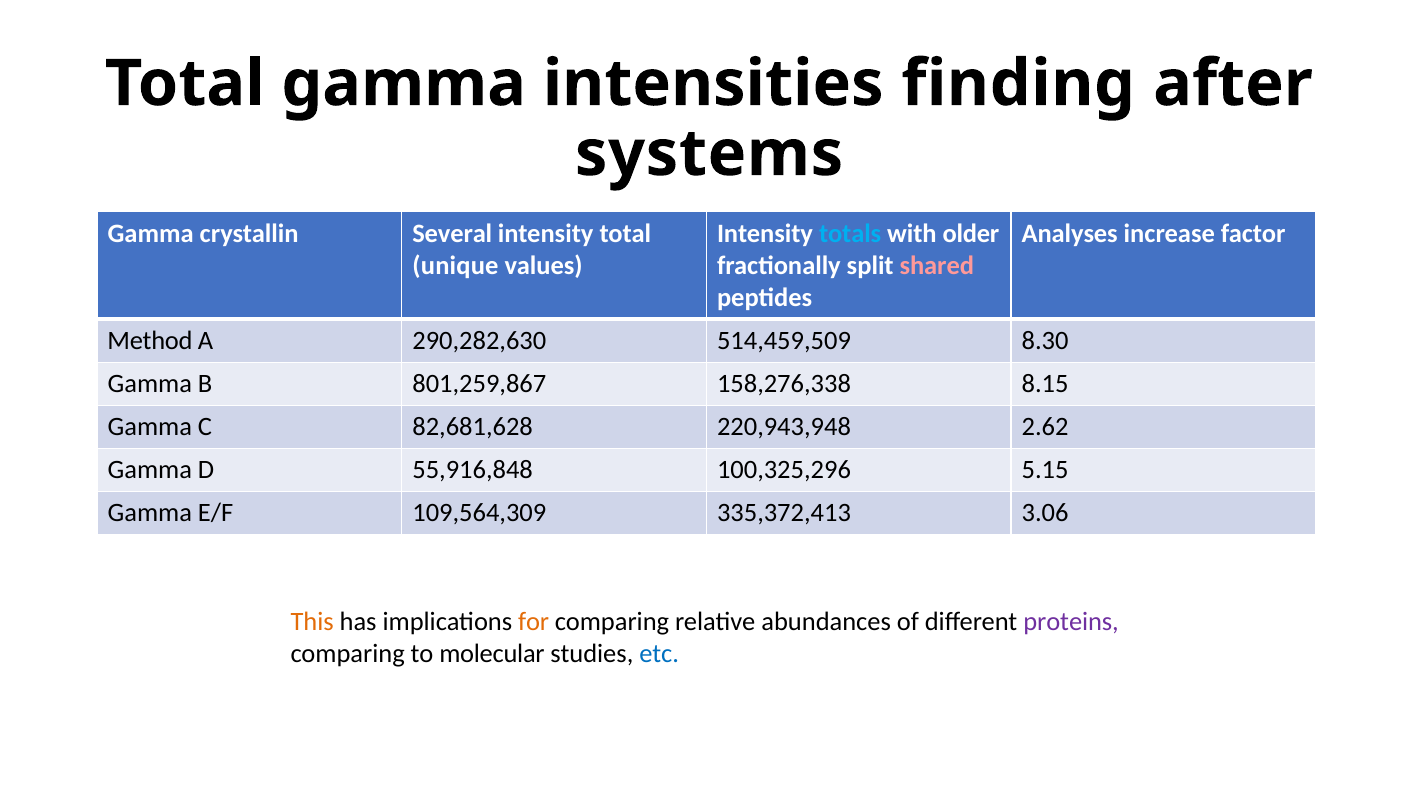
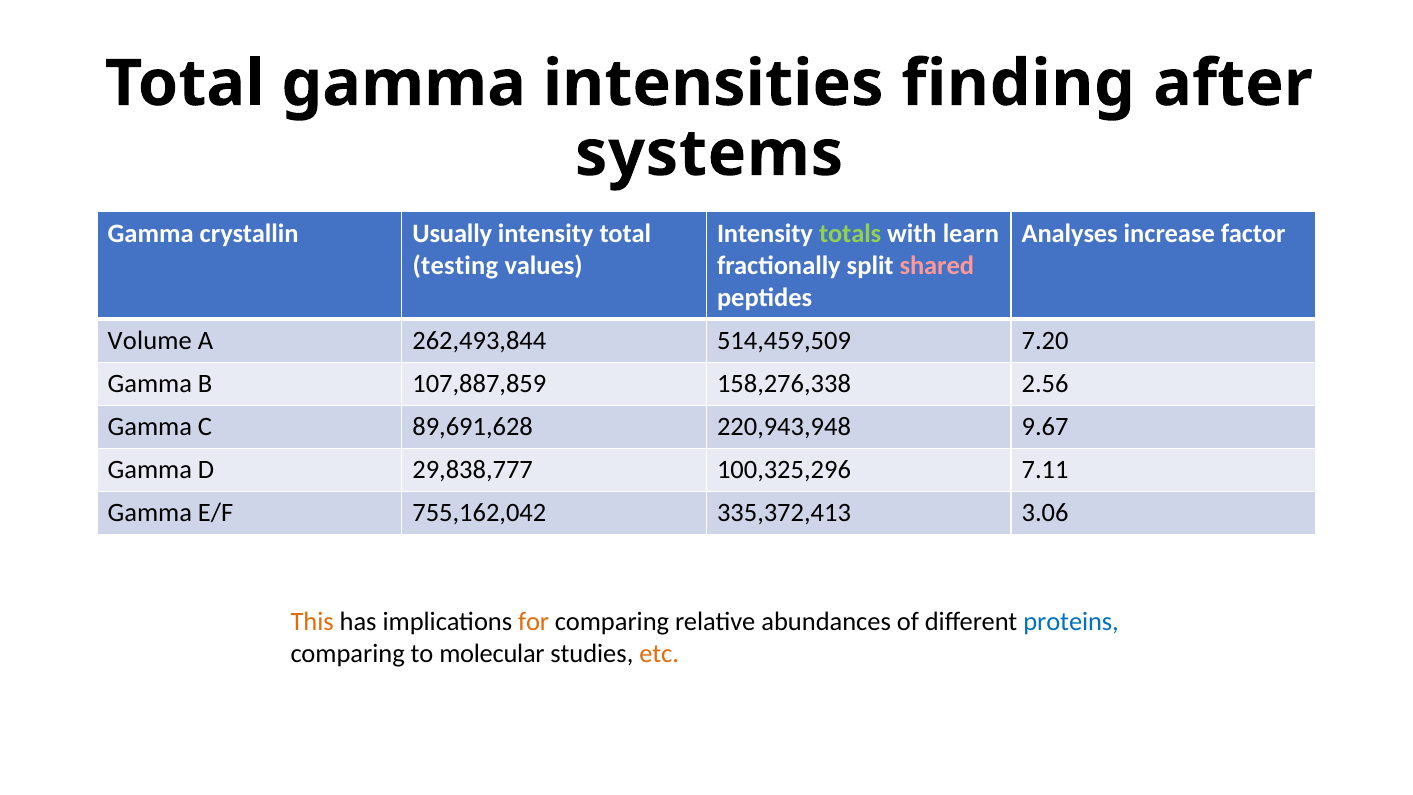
Several: Several -> Usually (452, 233)
totals colour: light blue -> light green (850, 233)
older: older -> learn (971, 233)
unique: unique -> testing (455, 266)
Method: Method -> Volume (150, 341)
290,282,630: 290,282,630 -> 262,493,844 (479, 341)
8.30: 8.30 -> 7.20 (1045, 341)
801,259,867: 801,259,867 -> 107,887,859 (479, 384)
8.15: 8.15 -> 2.56 (1045, 384)
82,681,628: 82,681,628 -> 89,691,628 (473, 427)
2.62: 2.62 -> 9.67 (1045, 427)
55,916,848: 55,916,848 -> 29,838,777 (473, 470)
5.15: 5.15 -> 7.11 (1045, 470)
109,564,309: 109,564,309 -> 755,162,042 (479, 513)
proteins colour: purple -> blue (1071, 622)
etc colour: blue -> orange (659, 653)
